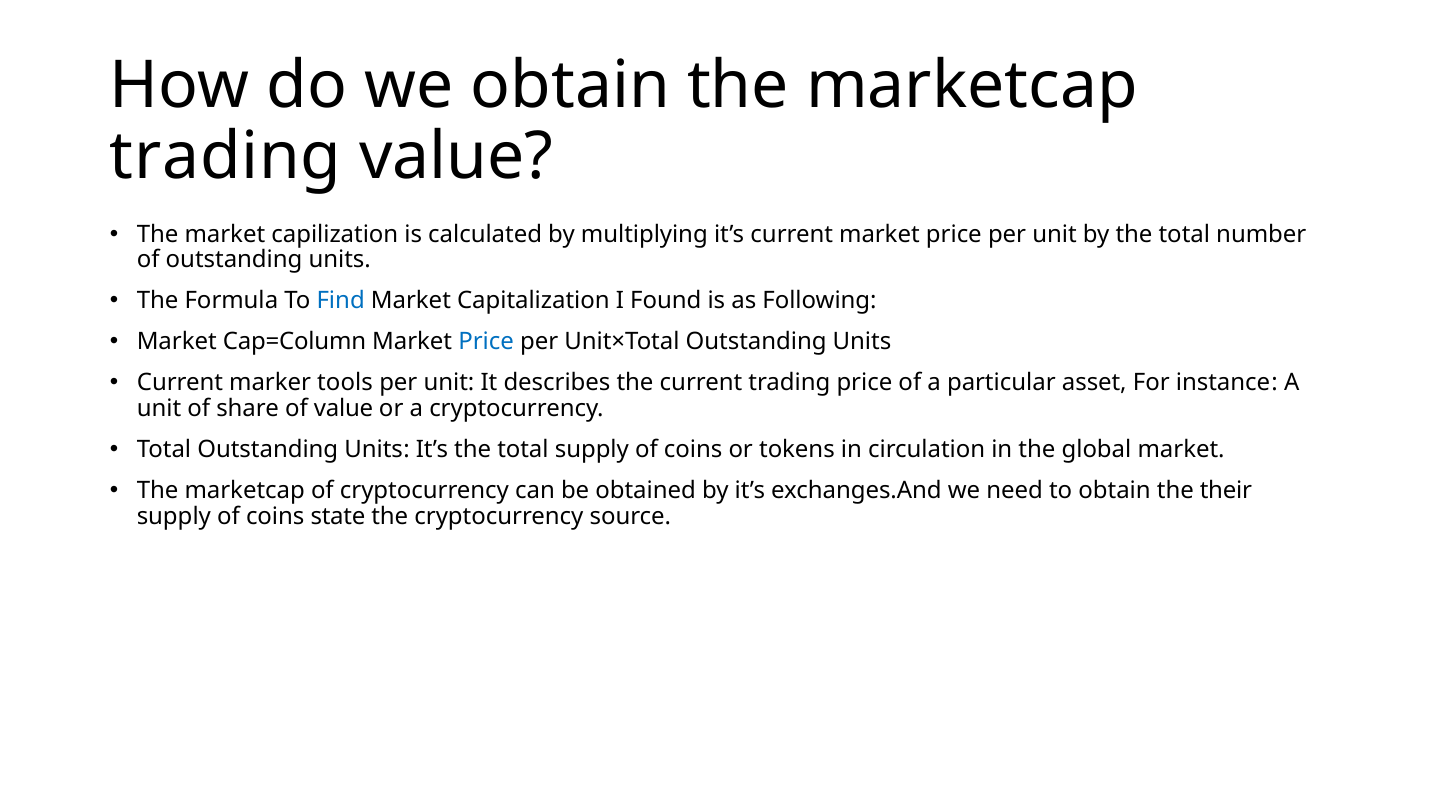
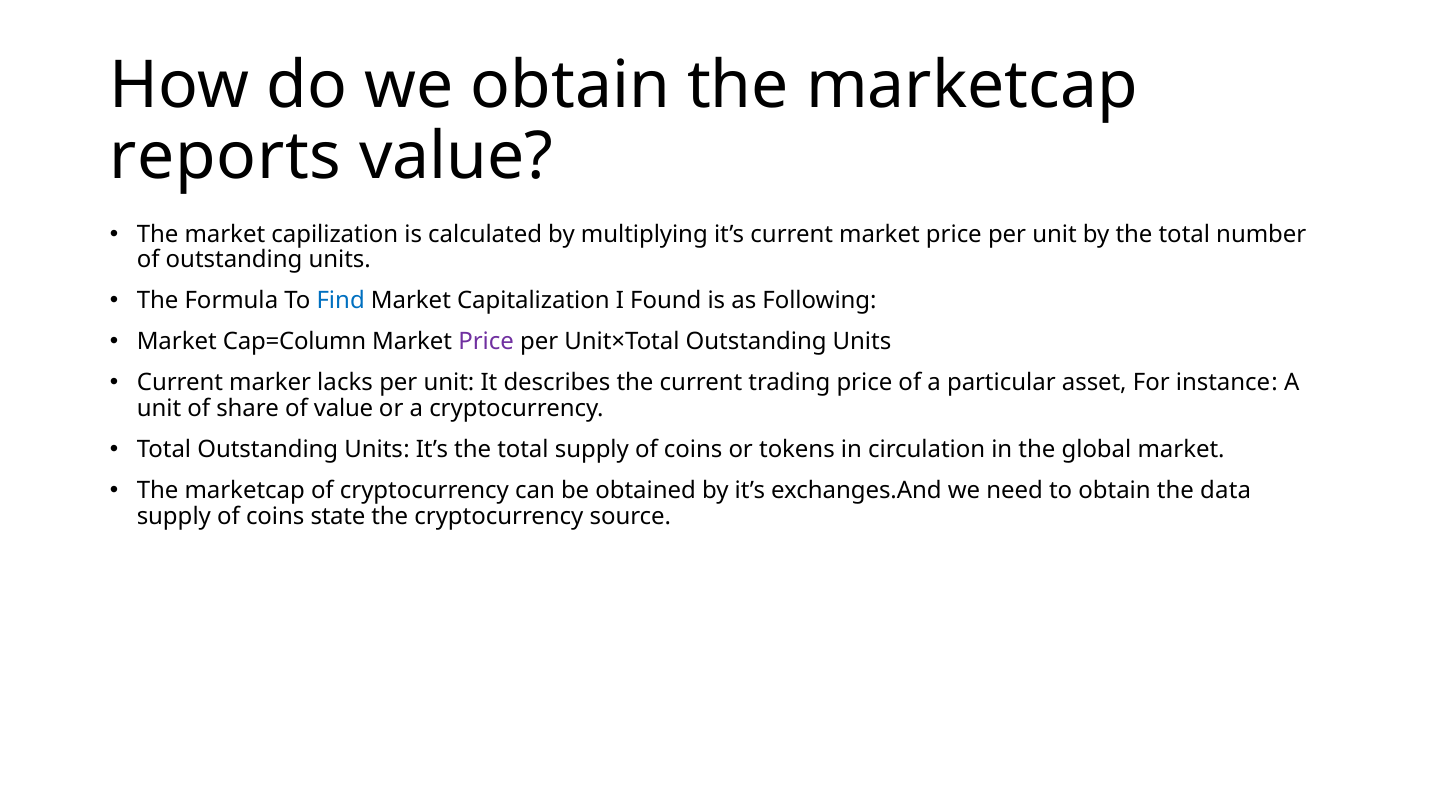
trading: trading -> reports (226, 157)
Price colour: blue -> purple (486, 342)
tools: tools -> lacks (345, 383)
their: their -> data (1226, 490)
